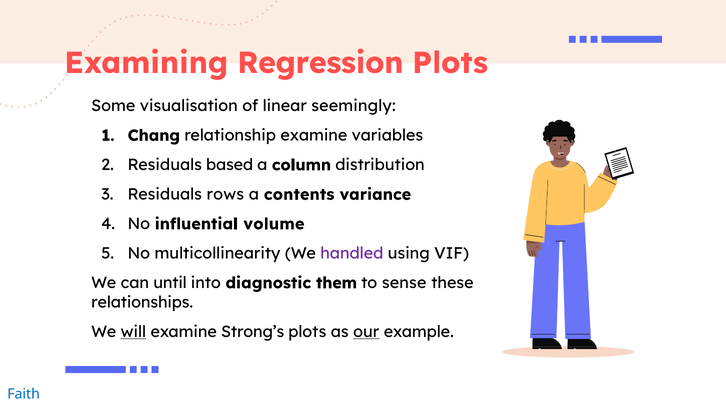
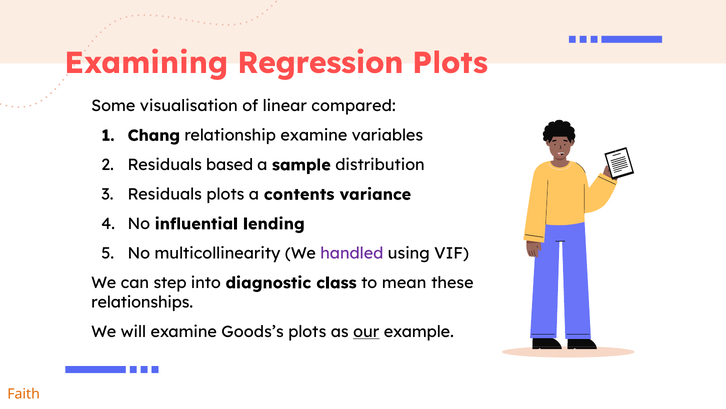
seemingly: seemingly -> compared (354, 106)
column: column -> sample (301, 165)
Residuals rows: rows -> plots (225, 194)
volume: volume -> lending (274, 224)
until: until -> step (170, 283)
them: them -> class (336, 283)
sense: sense -> mean (404, 283)
will underline: present -> none (133, 331)
Strong’s: Strong’s -> Goods’s (253, 331)
Faith colour: blue -> orange (24, 393)
